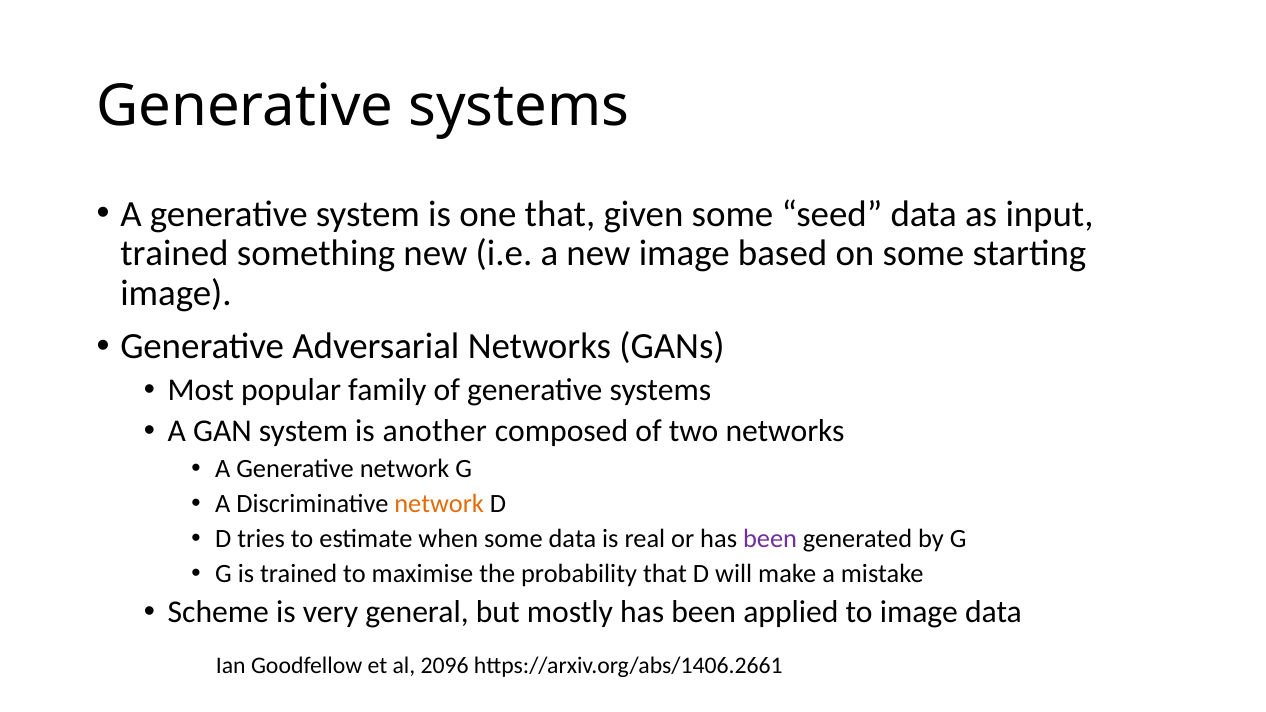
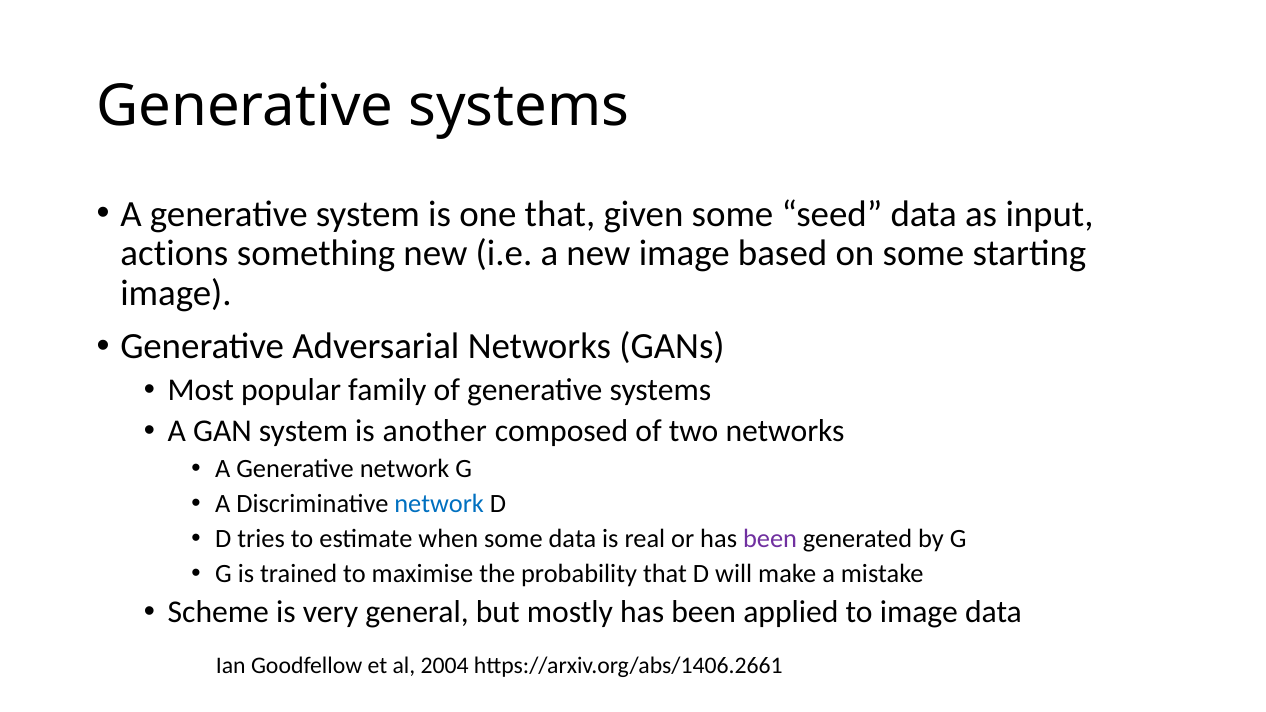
trained: trained -> actions (174, 254)
network colour: orange -> blue (439, 504)
2096: 2096 -> 2004 (445, 666)
